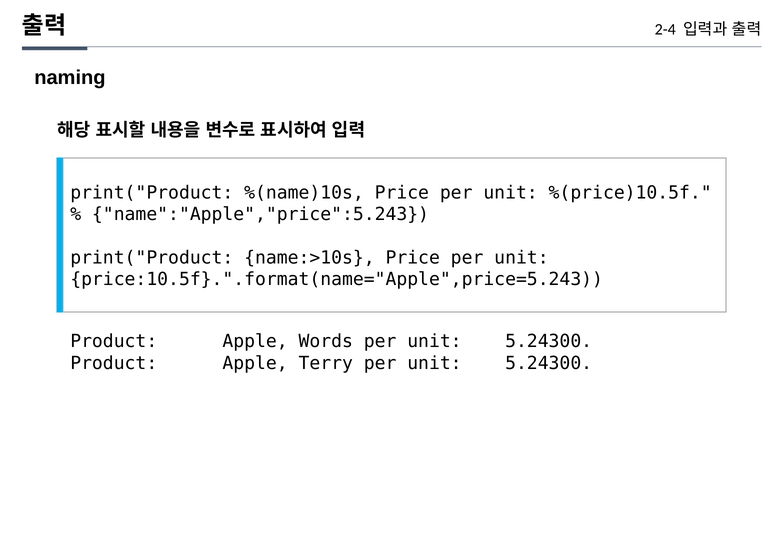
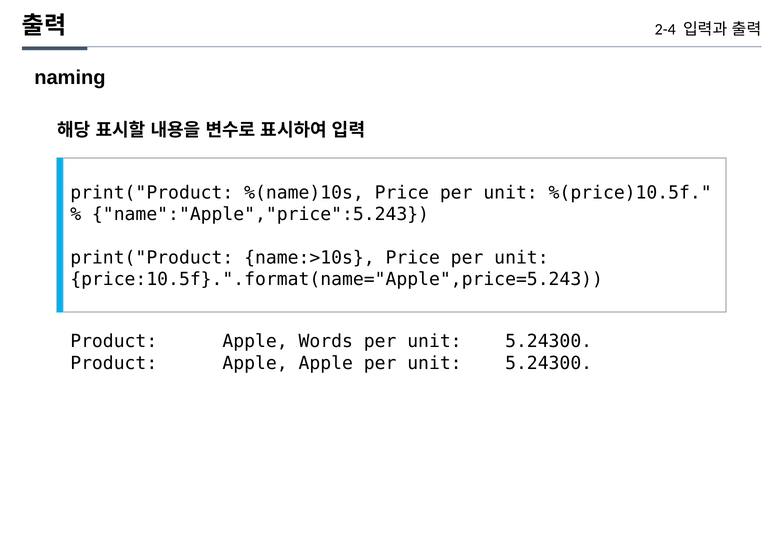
Apple Terry: Terry -> Apple (326, 363)
